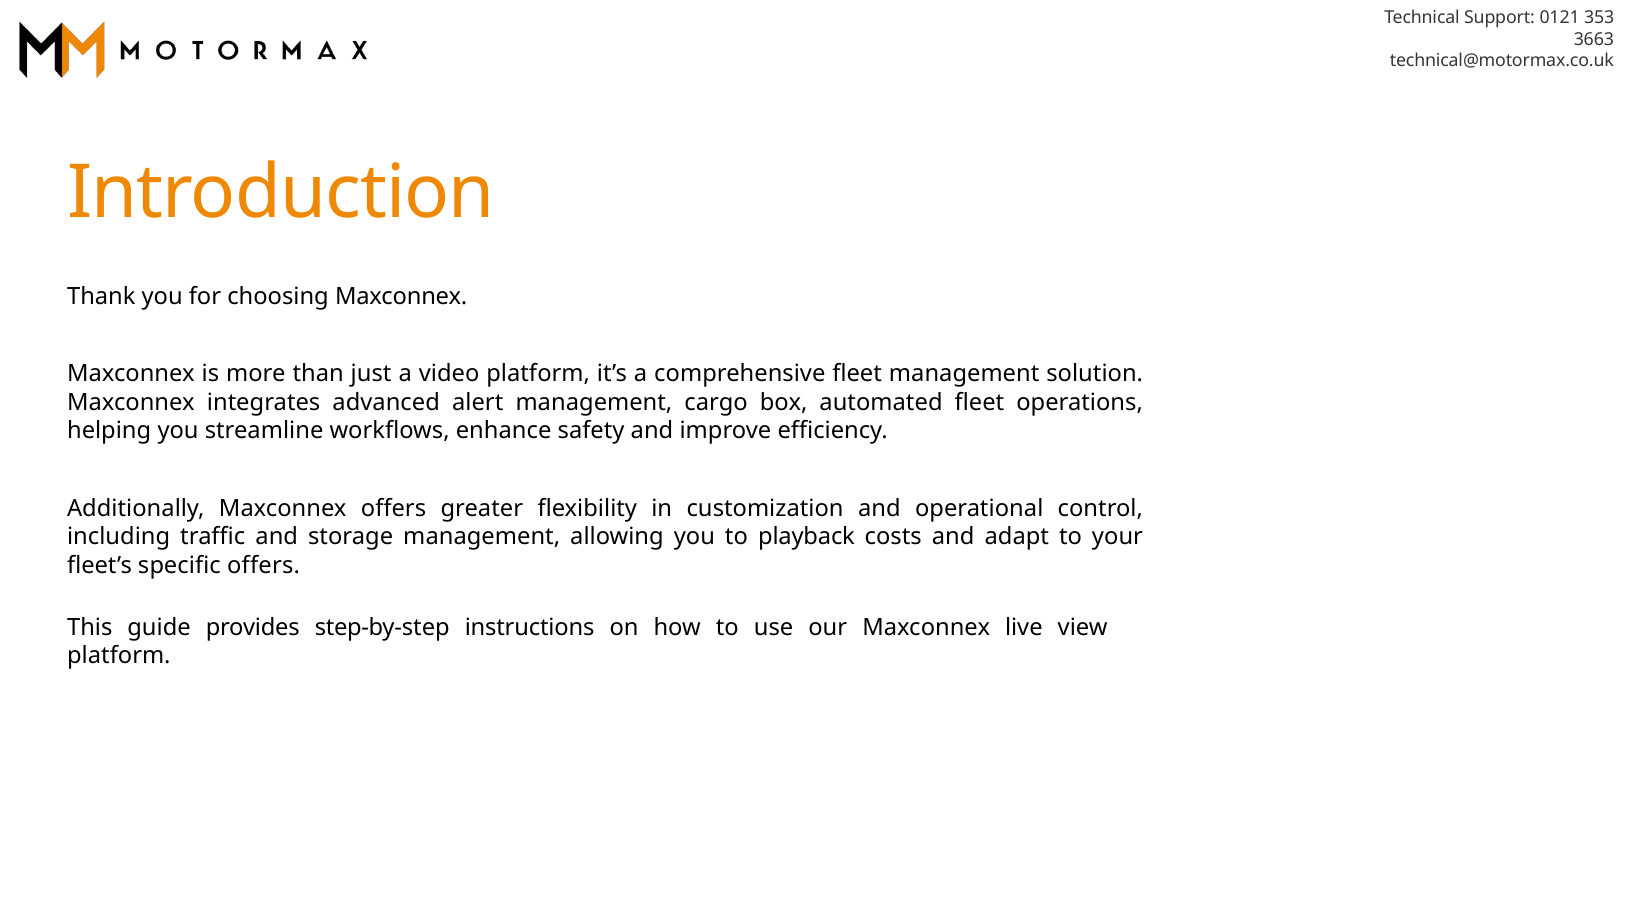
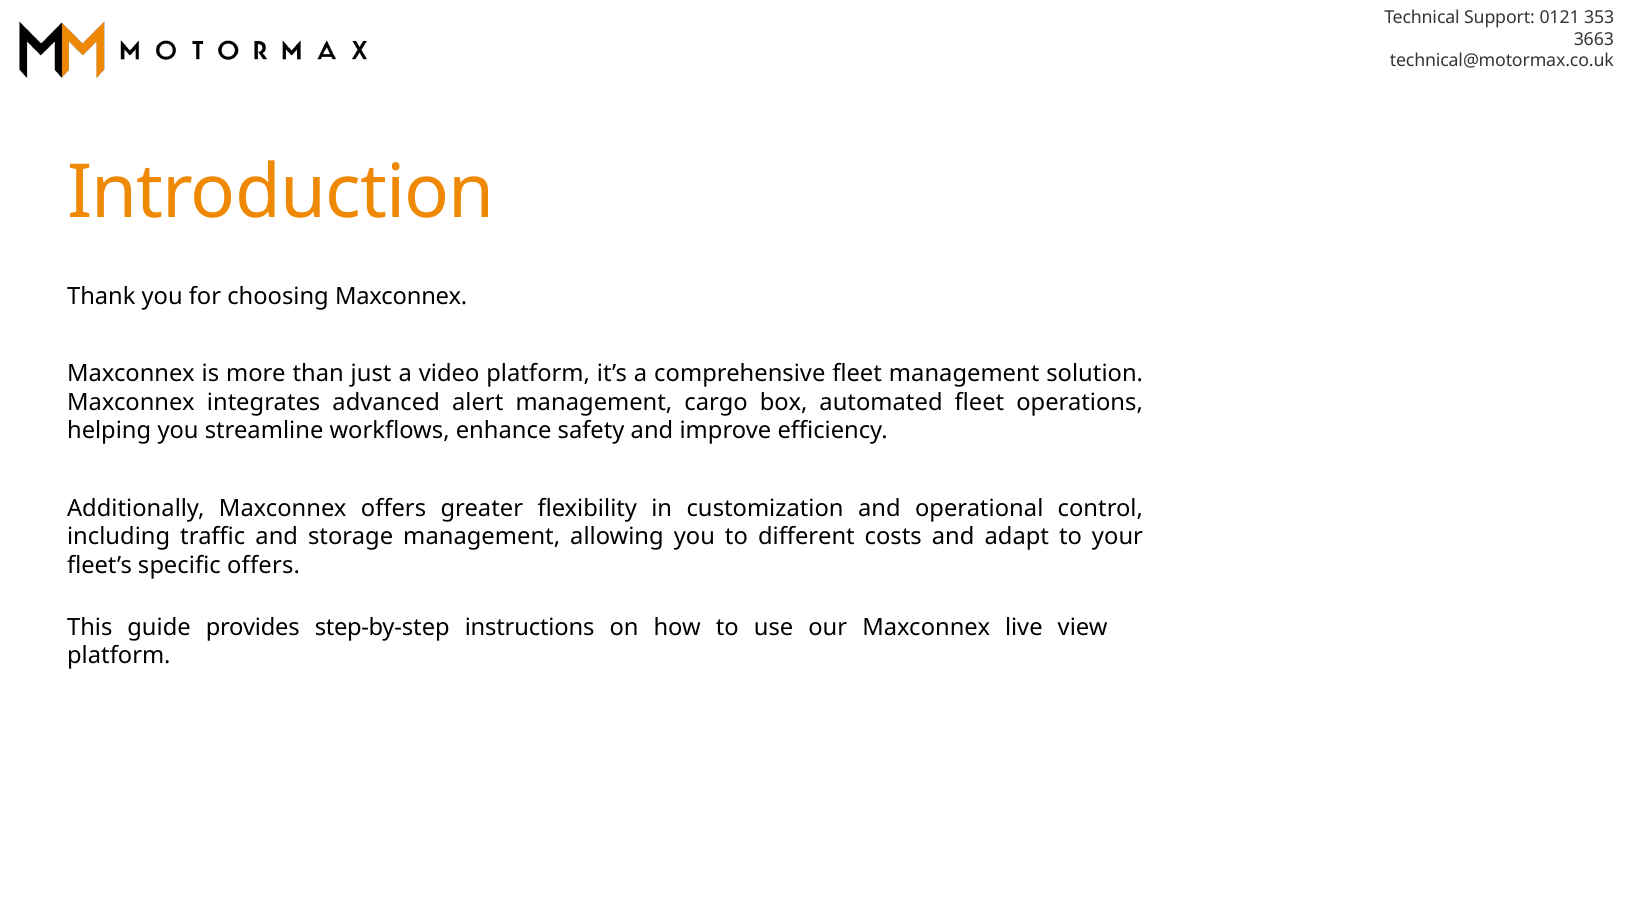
playback: playback -> different (806, 537)
